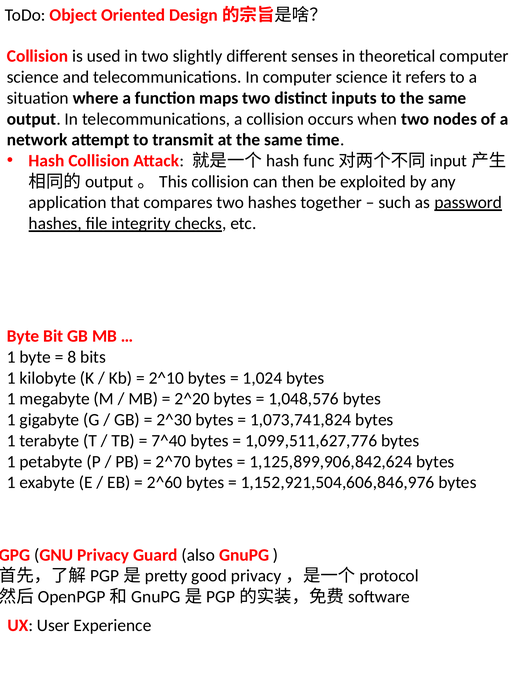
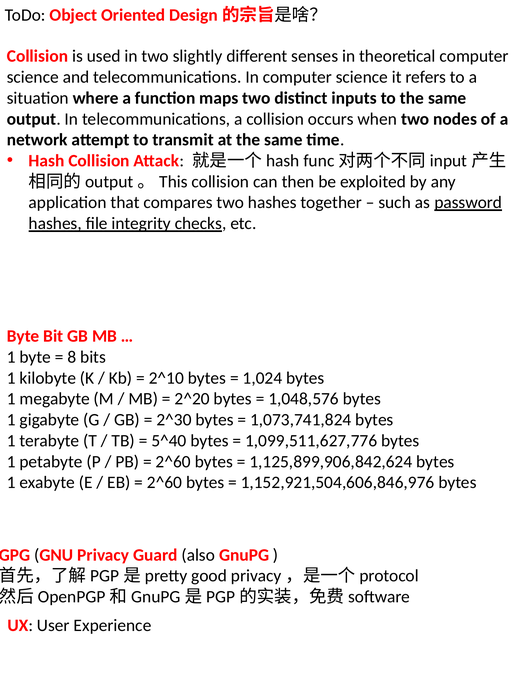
7^40: 7^40 -> 5^40 (169, 441)
2^70: 2^70 -> 2^60 (173, 462)
